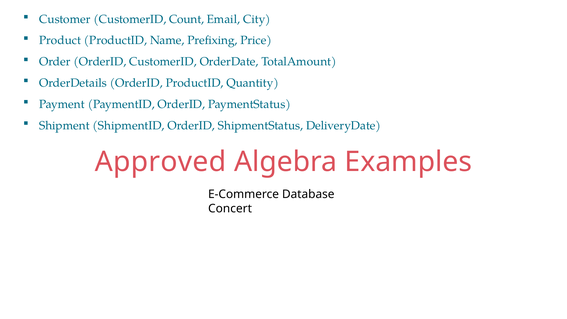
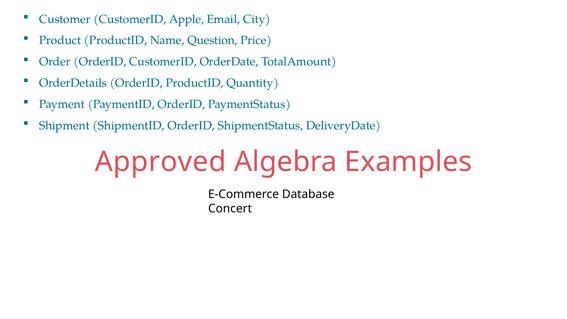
Count: Count -> Apple (187, 19)
Prefixing: Prefixing -> Question (213, 40)
